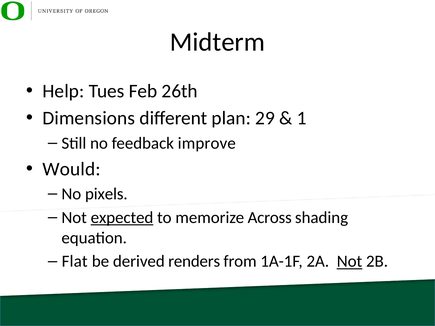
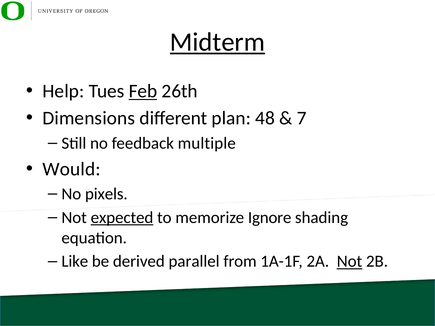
Midterm underline: none -> present (217, 42)
Feb underline: none -> present (143, 91)
29: 29 -> 48 (265, 118)
1: 1 -> 7 (302, 118)
improve: improve -> multiple (207, 143)
Across: Across -> Ignore (270, 218)
Flat: Flat -> Like (75, 262)
renders: renders -> parallel (194, 262)
